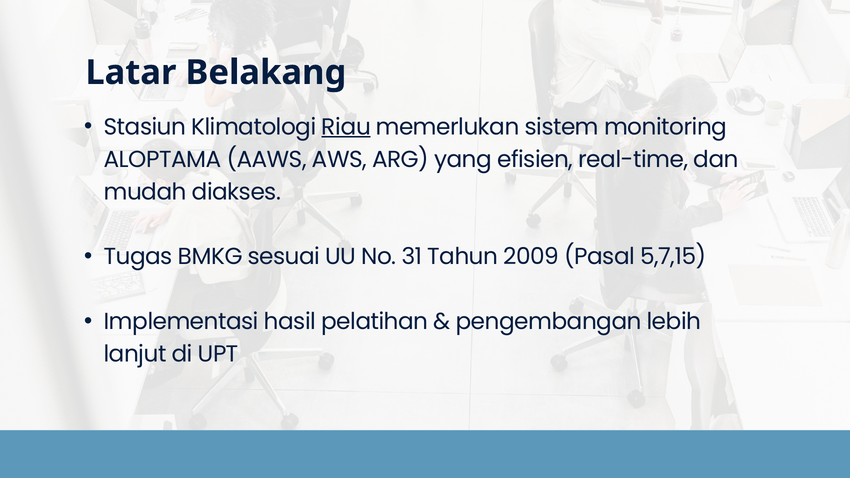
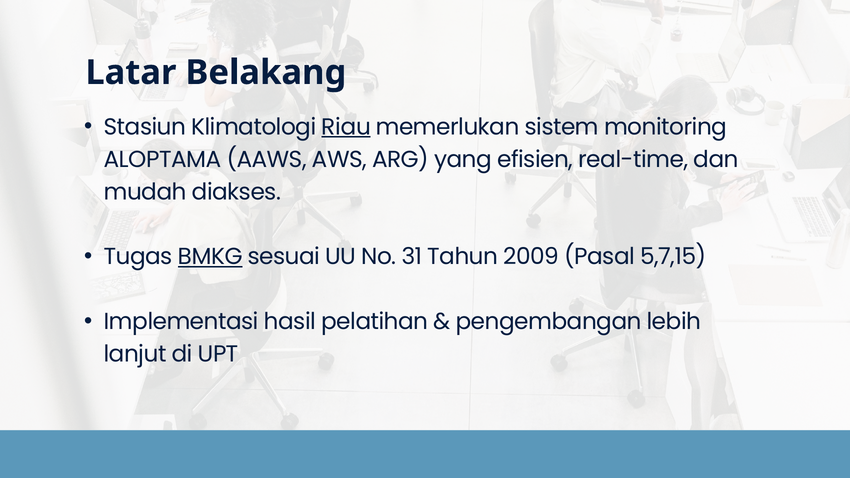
BMKG underline: none -> present (210, 257)
